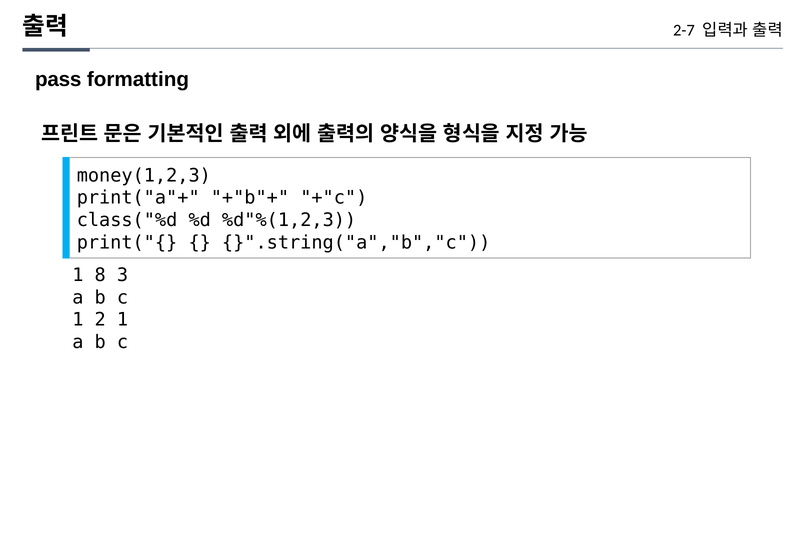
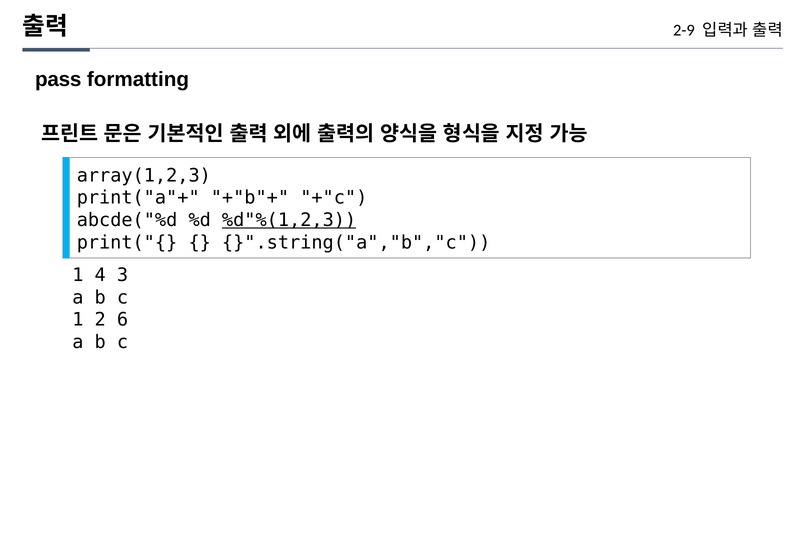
2-7: 2-7 -> 2-9 (684, 30)
money(1,2,3: money(1,2,3 -> array(1,2,3 (144, 176)
class("%d: class("%d -> abcde("%d (127, 220)
%d"%(1,2,3 underline: none -> present (289, 220)
8: 8 -> 4 (100, 275)
2 1: 1 -> 6 (123, 320)
